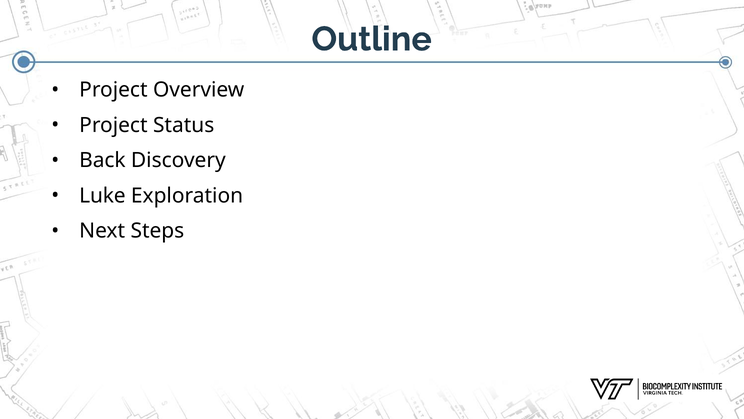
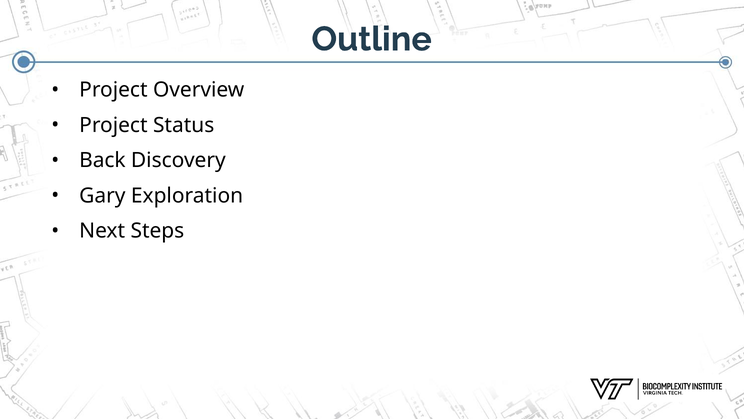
Luke: Luke -> Gary (102, 196)
